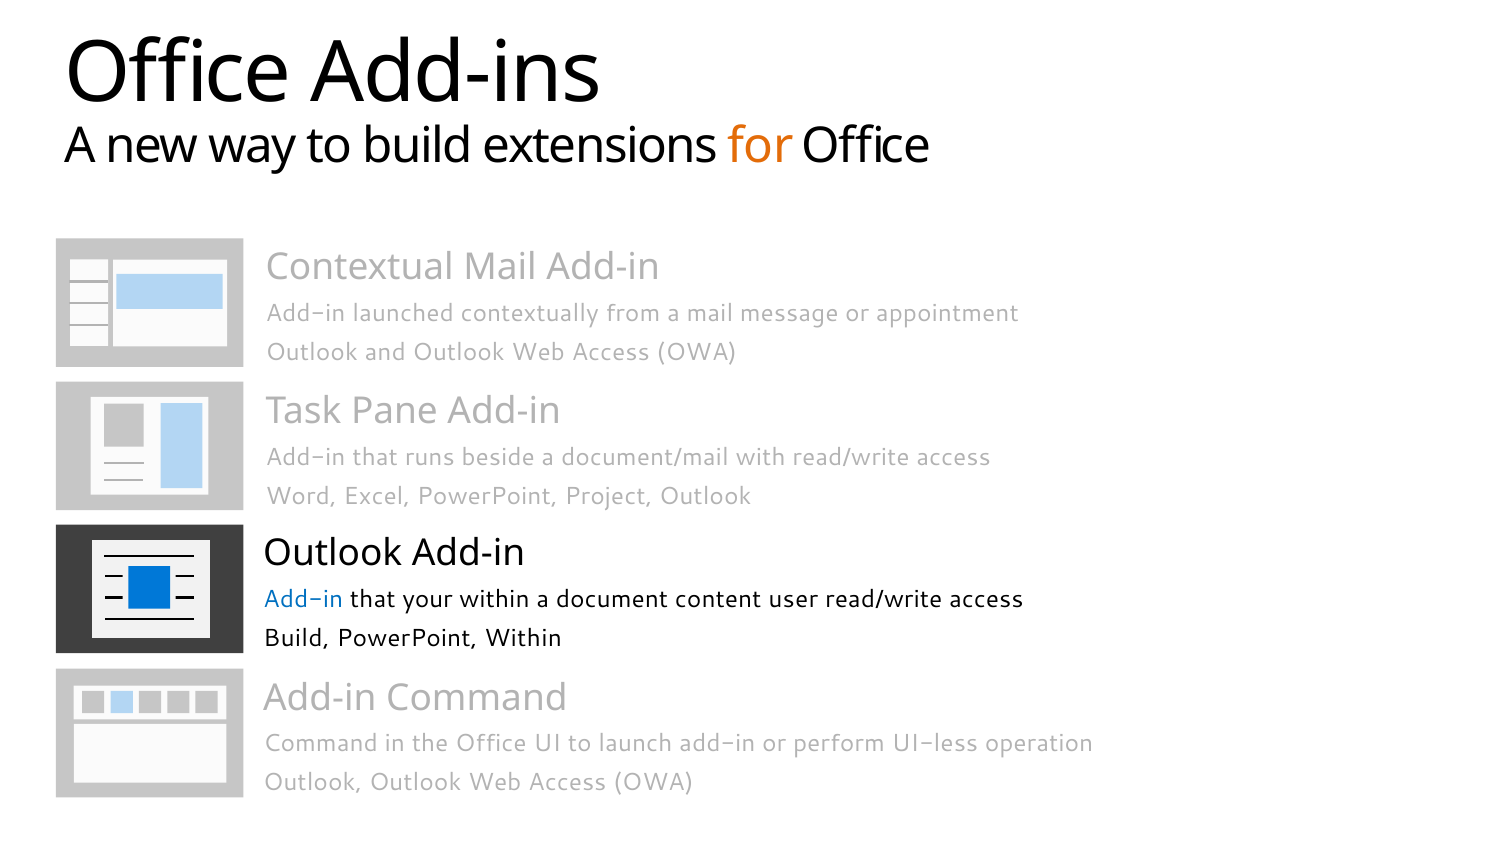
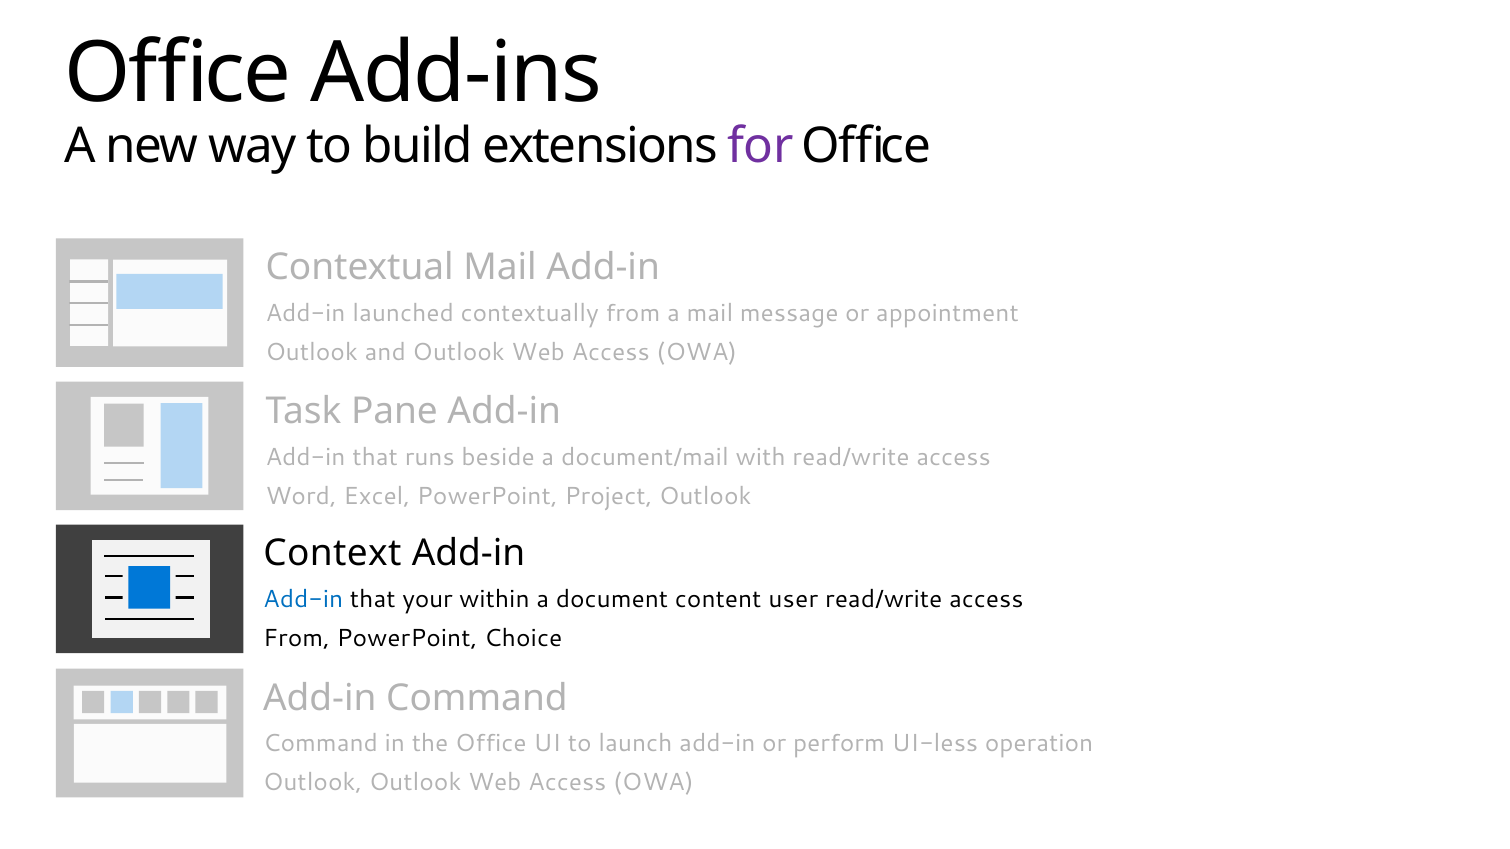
for colour: orange -> purple (760, 146)
Outlook: Outlook -> Context (333, 554)
Build: Build -> From (297, 638)
PowerPoint Within: Within -> Choice (523, 638)
